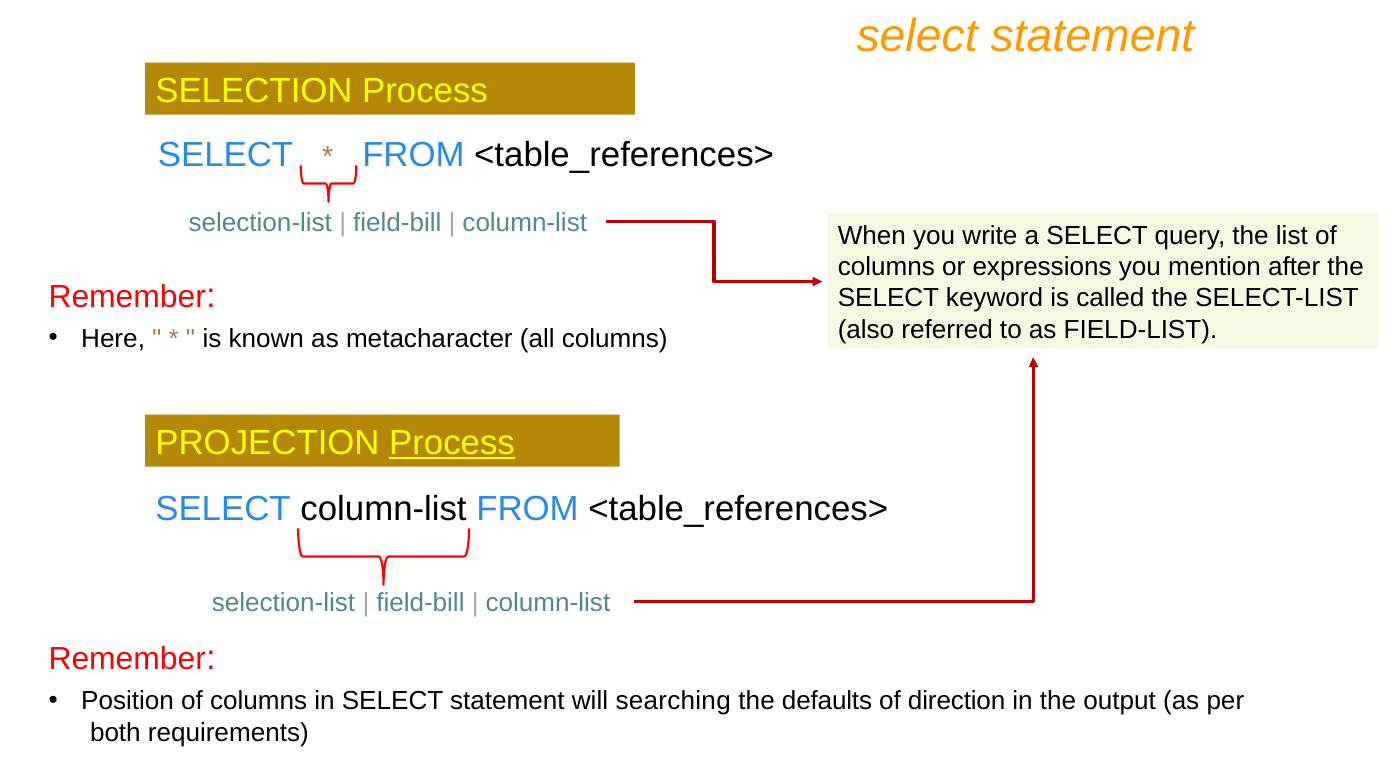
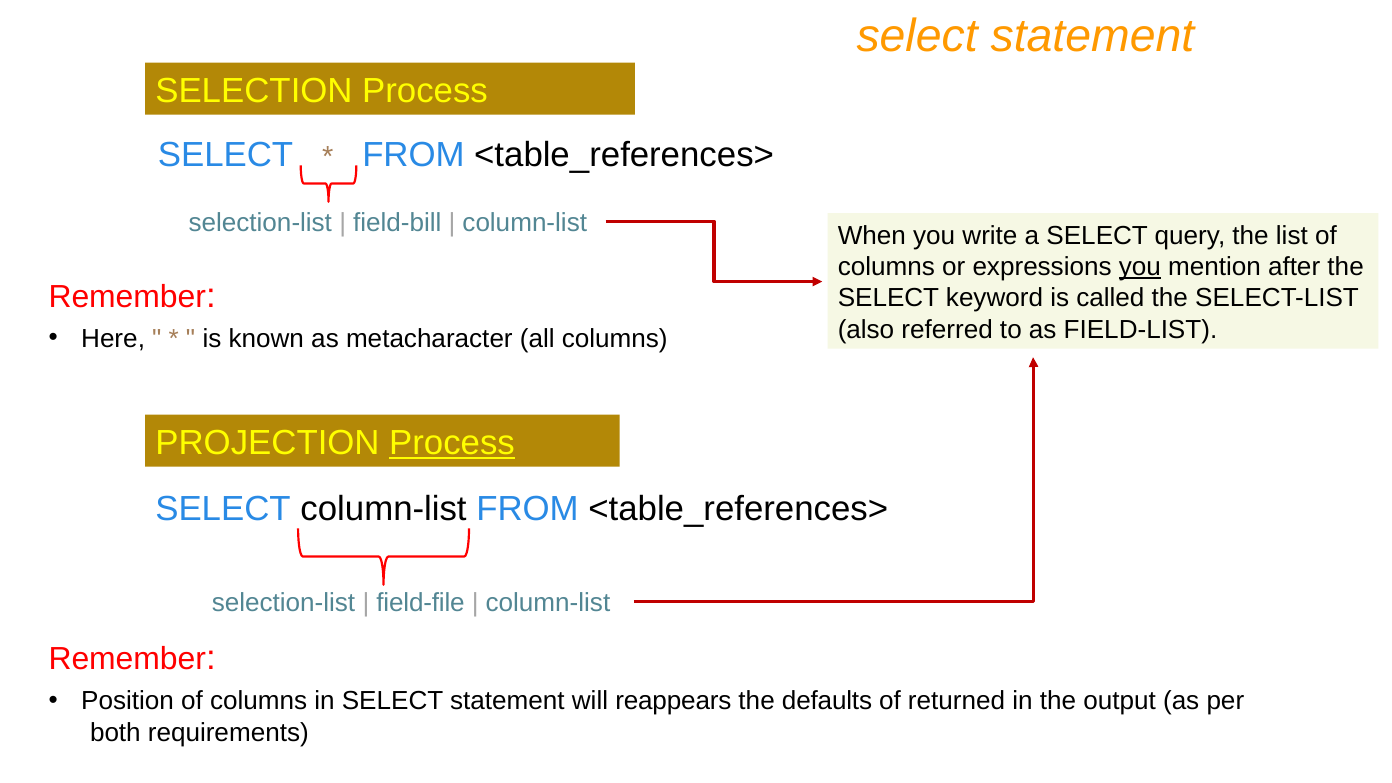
you underline: none -> present (1140, 267)
field-bill: field-bill -> field-file (421, 603)
searching: searching -> reappears (673, 701)
direction: direction -> returned (957, 701)
